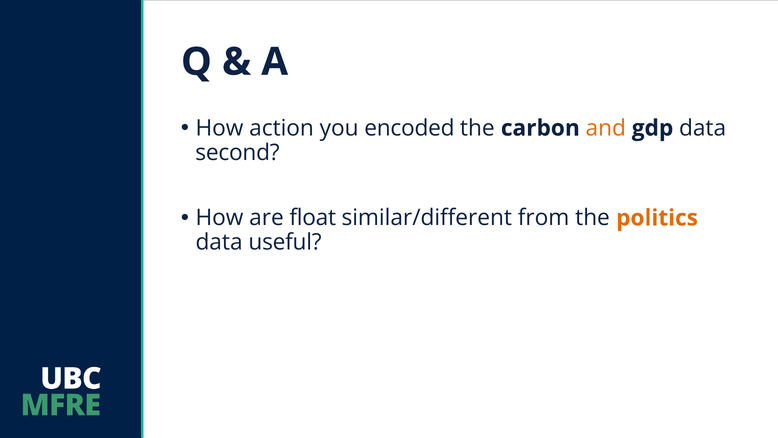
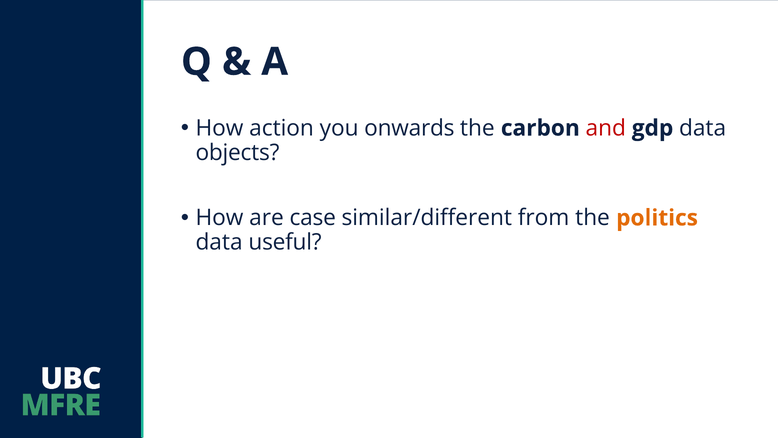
encoded: encoded -> onwards (409, 128)
and colour: orange -> red (606, 128)
second: second -> objects (237, 153)
float: float -> case (313, 218)
